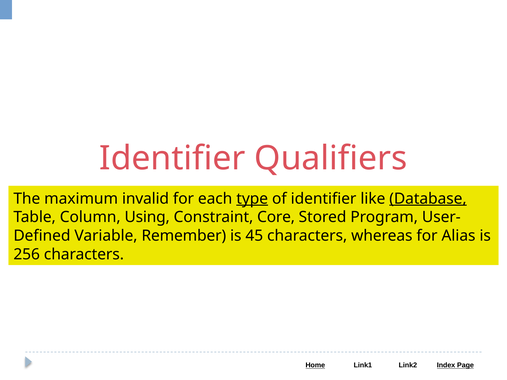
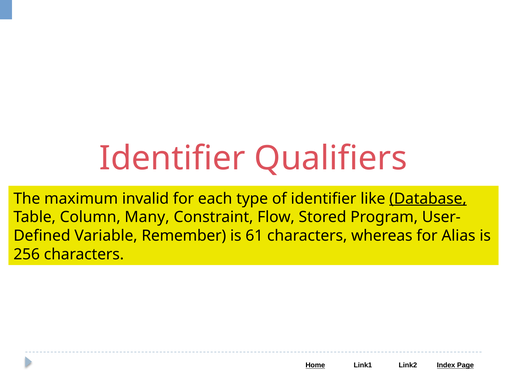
type underline: present -> none (252, 199)
Using: Using -> Many (147, 217)
Core: Core -> Flow (276, 217)
45: 45 -> 61 (254, 236)
